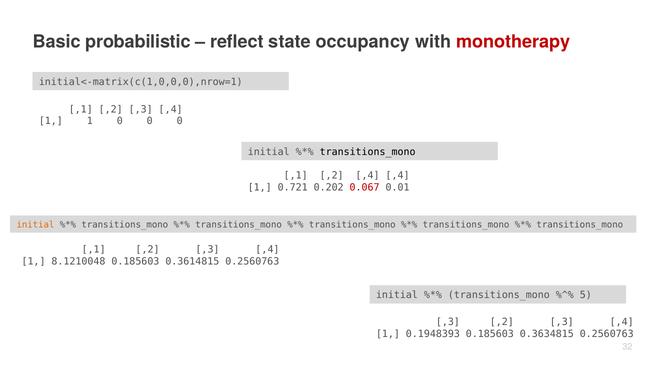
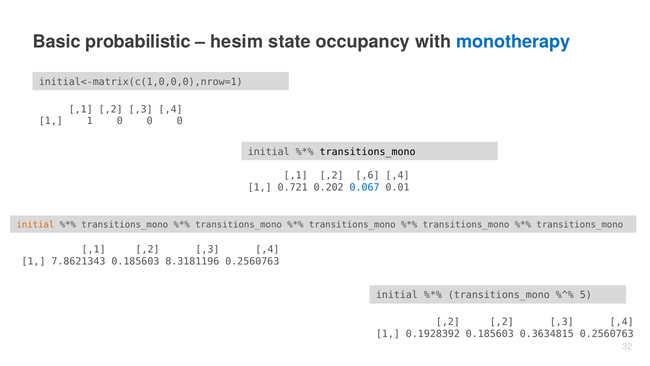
reflect: reflect -> hesim (237, 42)
monotherapy colour: red -> blue (513, 42)
,2 ,4: ,4 -> ,6 (368, 175)
0.067 colour: red -> blue (365, 187)
8.1210048: 8.1210048 -> 7.8621343 (78, 261)
0.3614815: 0.3614815 -> 8.3181196 (192, 261)
,3: ,3 -> ,2 (448, 322)
0.1948393: 0.1948393 -> 0.1928392 (433, 334)
